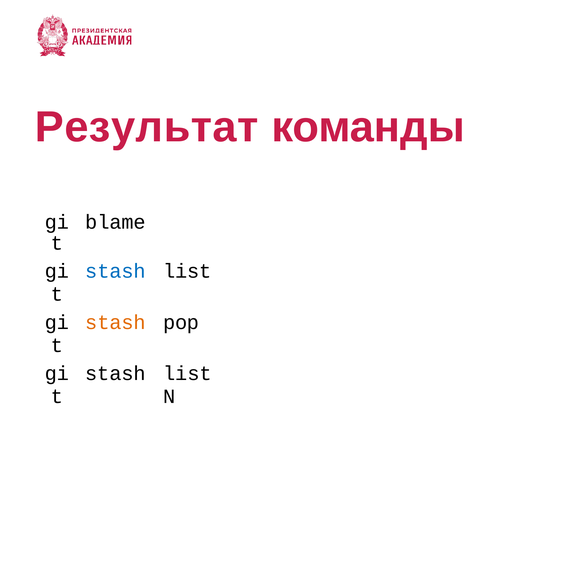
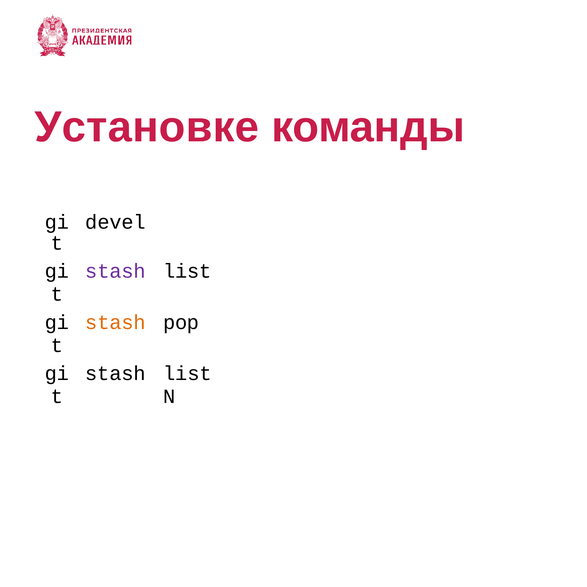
Результат: Результат -> Установке (147, 127)
blame: blame -> devel (116, 222)
stash colour: blue -> purple (116, 271)
